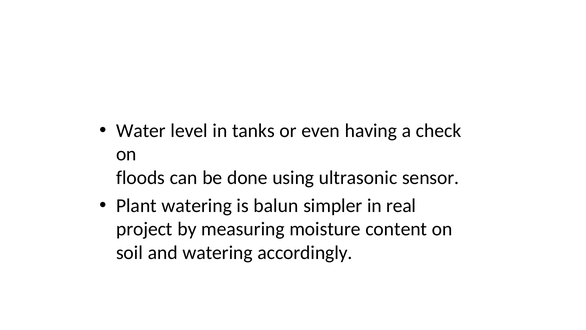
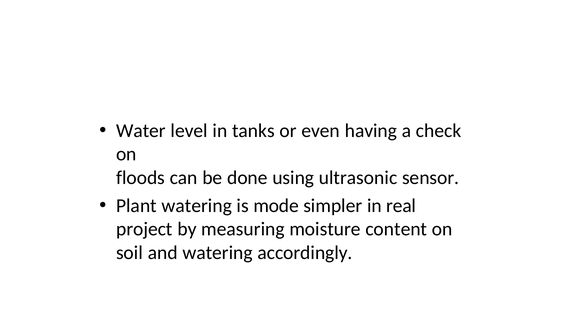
balun: balun -> mode (276, 205)
